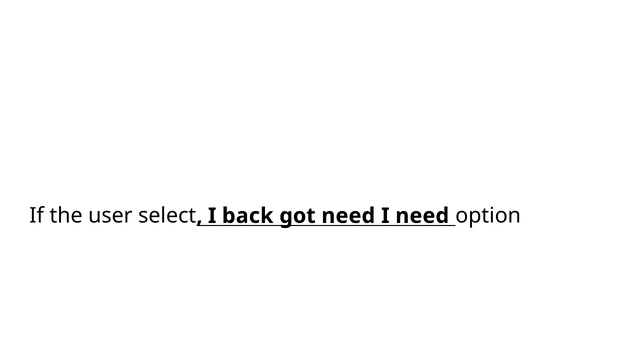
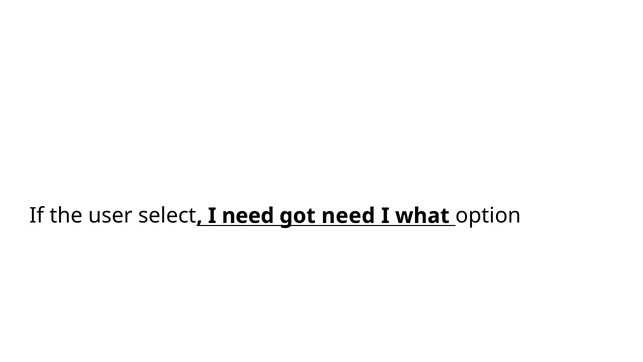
I back: back -> need (248, 216)
I need: need -> what (422, 216)
